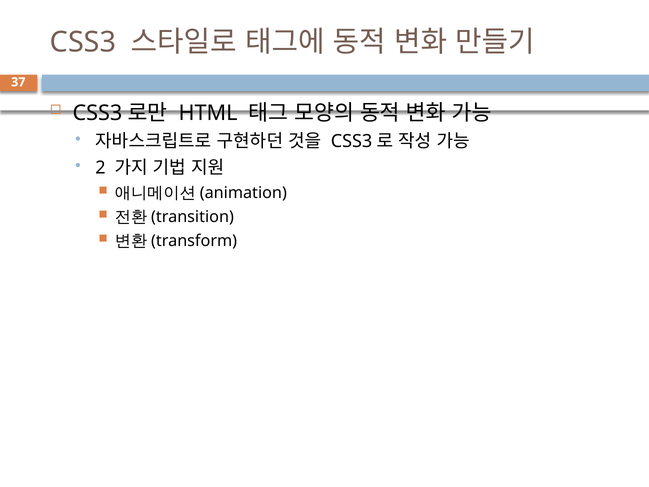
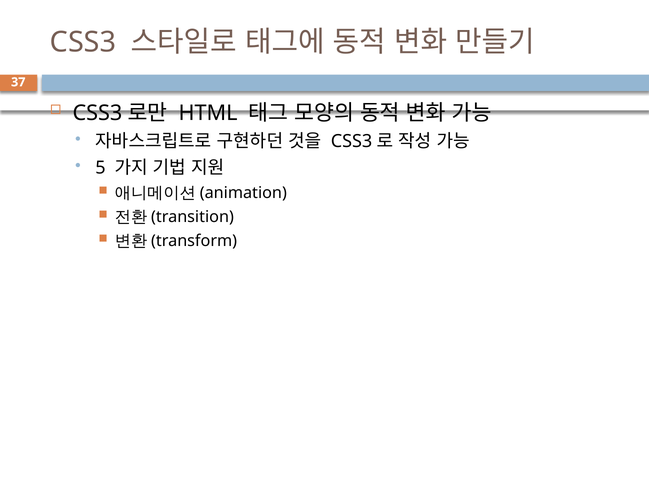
2: 2 -> 5 (100, 168)
